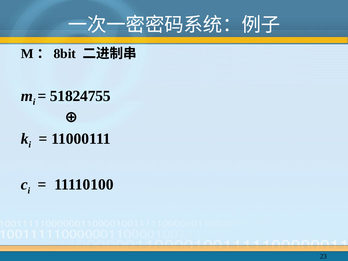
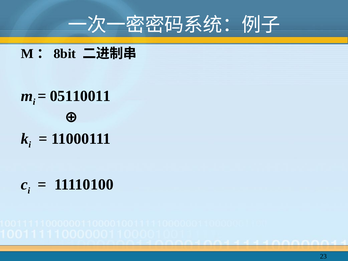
51824755: 51824755 -> 05110011 (80, 96)
